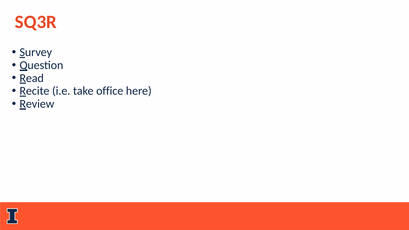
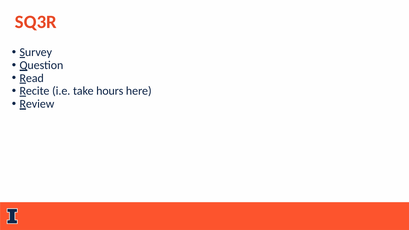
office: office -> hours (110, 91)
